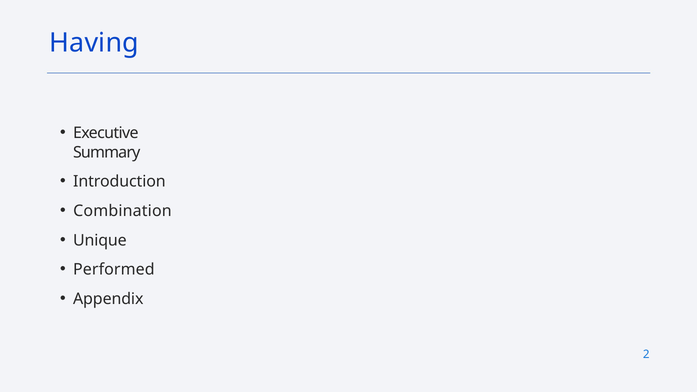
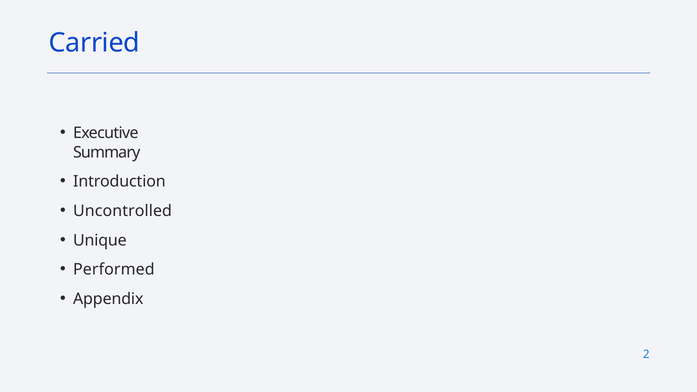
Having: Having -> Carried (94, 43)
Combination: Combination -> Uncontrolled (123, 211)
